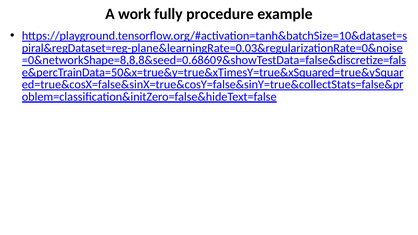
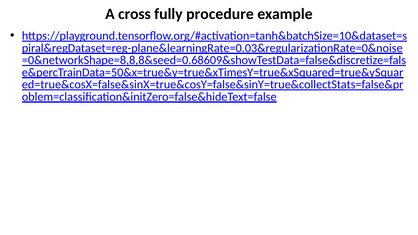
work: work -> cross (134, 14)
